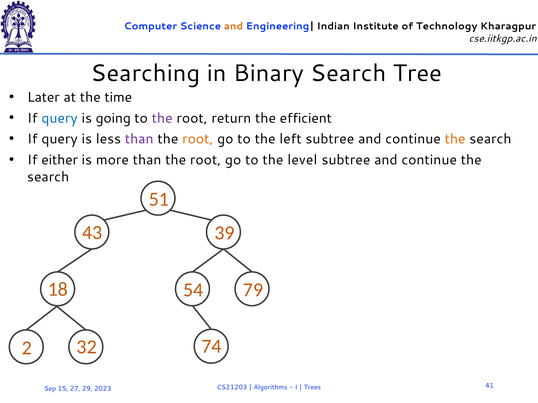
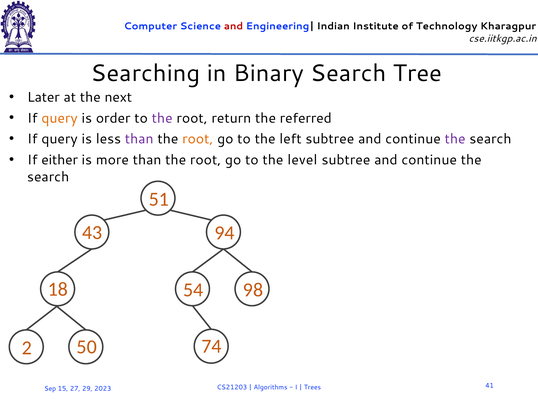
and colour: orange -> red (233, 26)
time: time -> next (118, 97)
query colour: blue -> orange (60, 118)
going: going -> order (113, 118)
efficient: efficient -> referred (306, 118)
the colour: orange -> purple (455, 139)
39: 39 -> 94 (225, 233)
79: 79 -> 98 (253, 290)
32: 32 -> 50 (87, 347)
